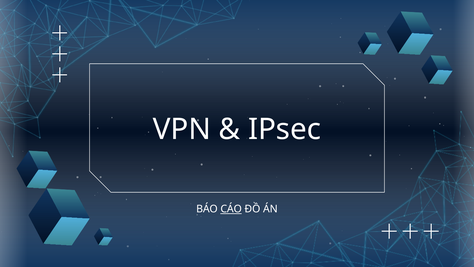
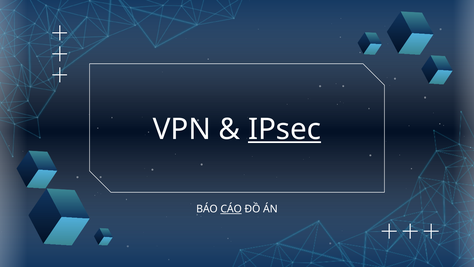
IPsec underline: none -> present (285, 129)
